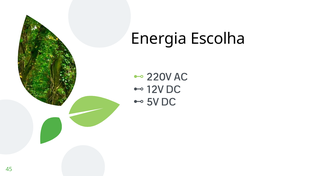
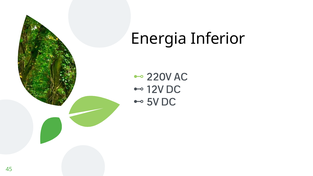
Escolha: Escolha -> Inferior (218, 39)
